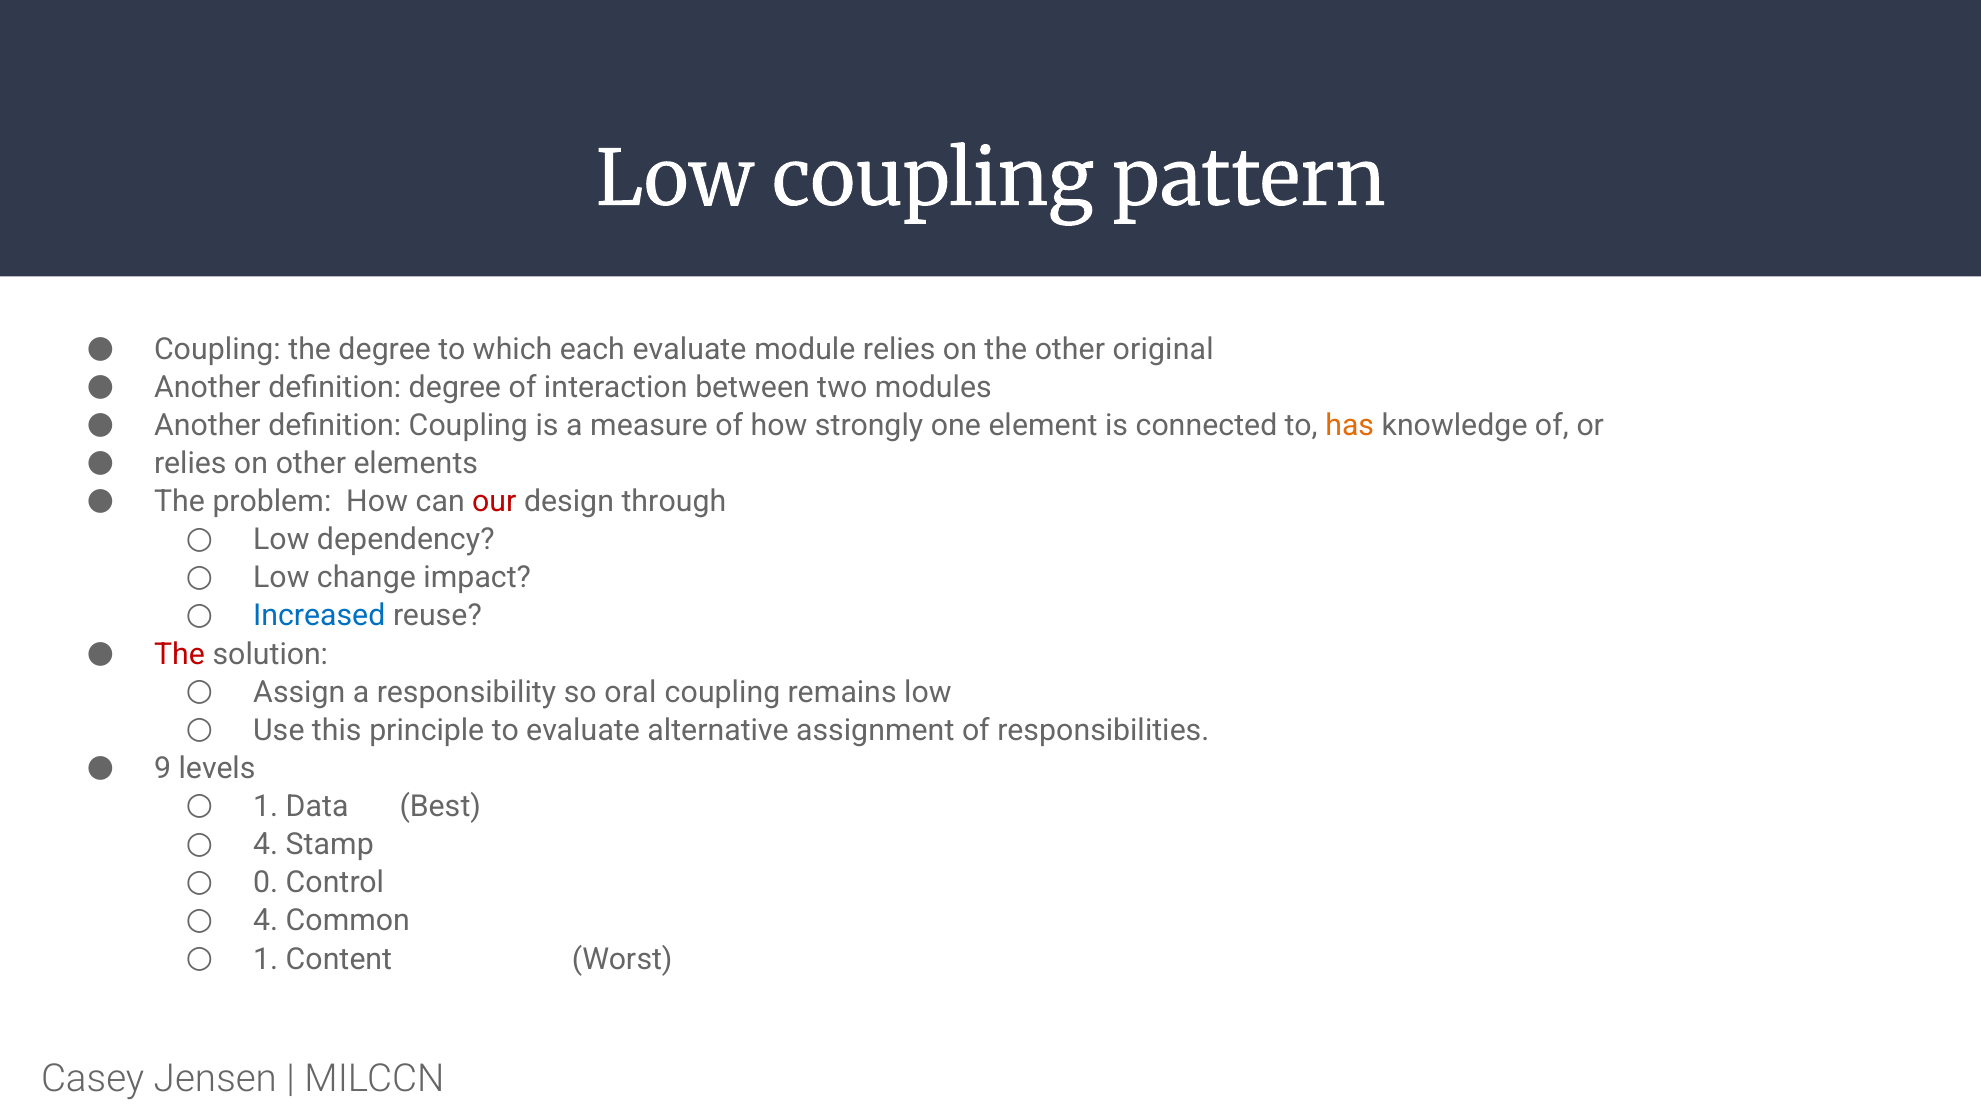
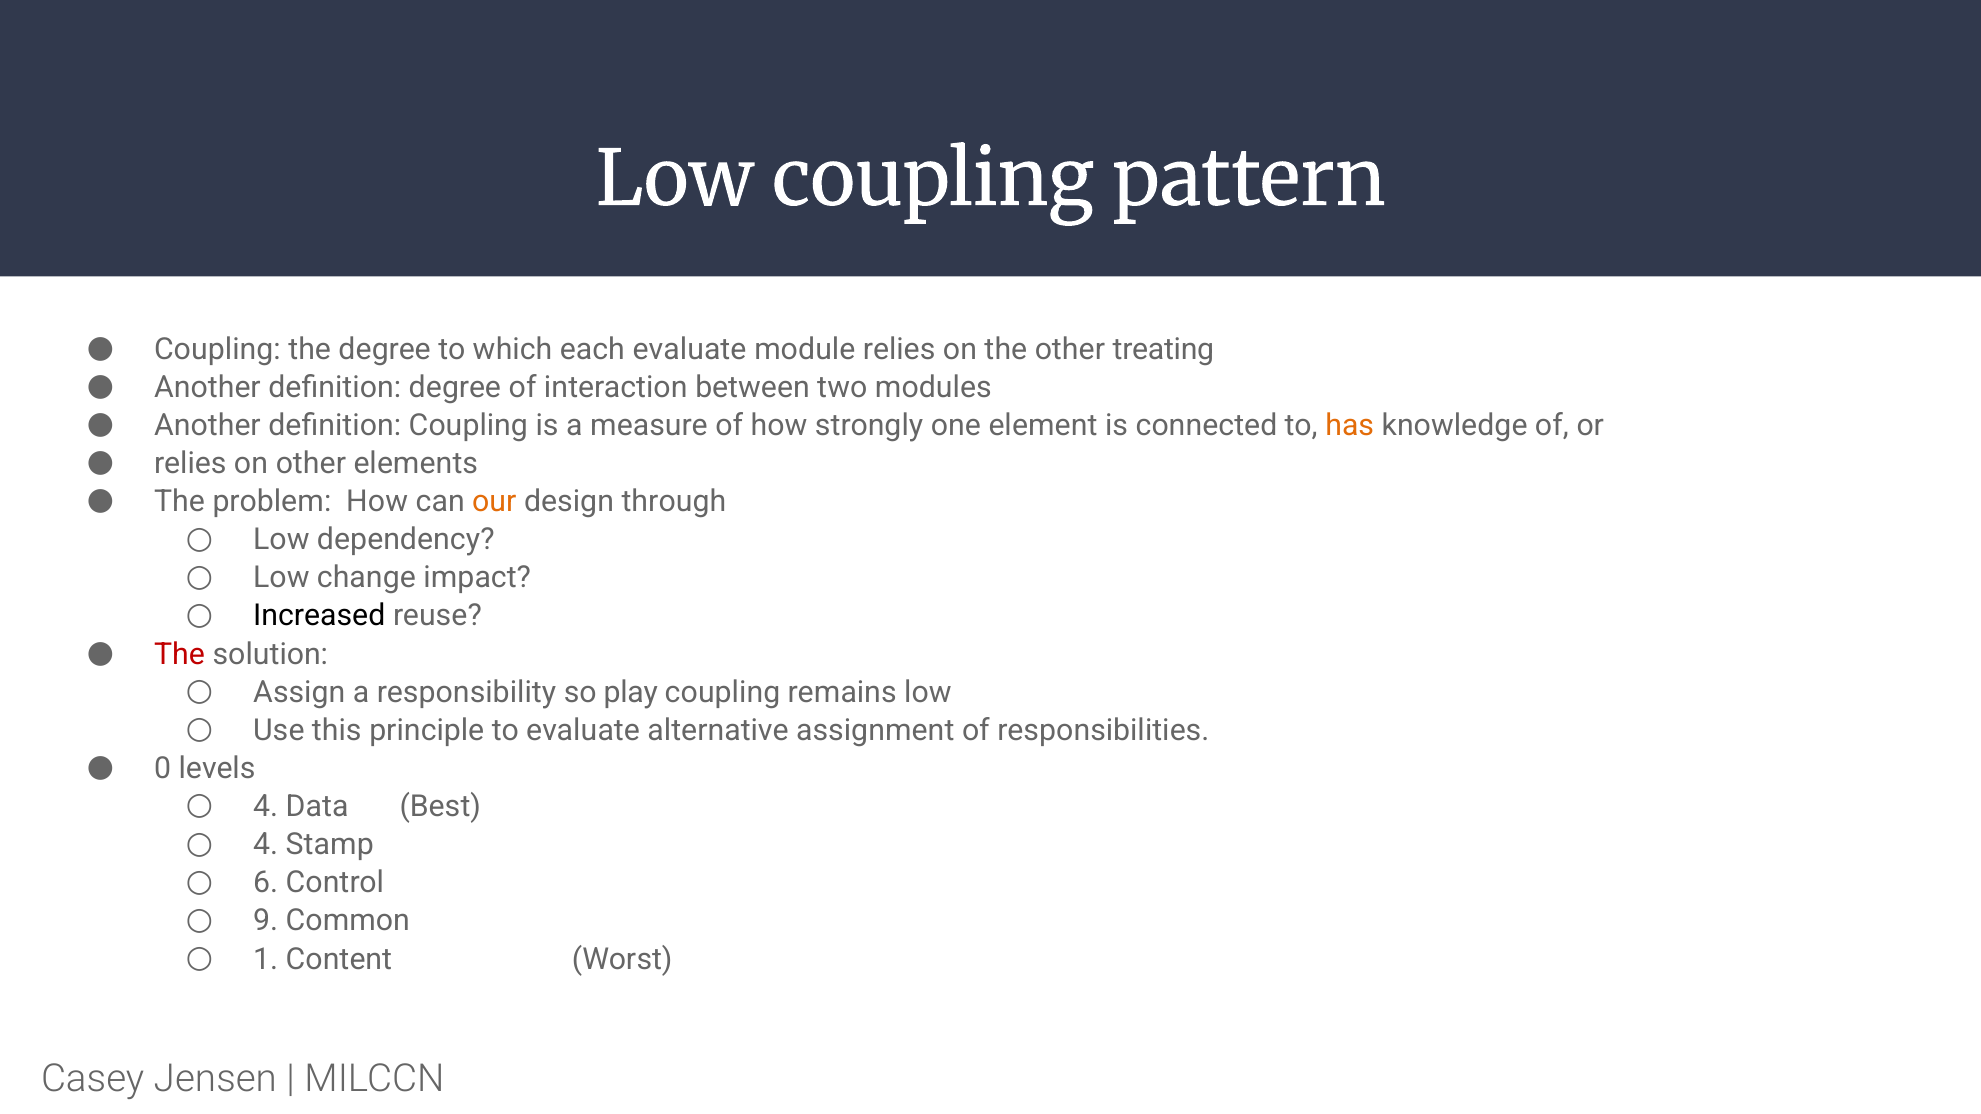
original: original -> treating (1163, 349)
our colour: red -> orange (494, 502)
Increased colour: blue -> black (319, 616)
oral: oral -> play (631, 692)
9: 9 -> 0 (163, 769)
1: 1 -> 4 (266, 807)
0: 0 -> 6 (266, 883)
4: 4 -> 9 (266, 921)
